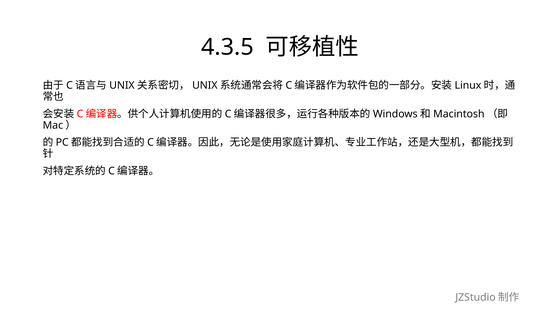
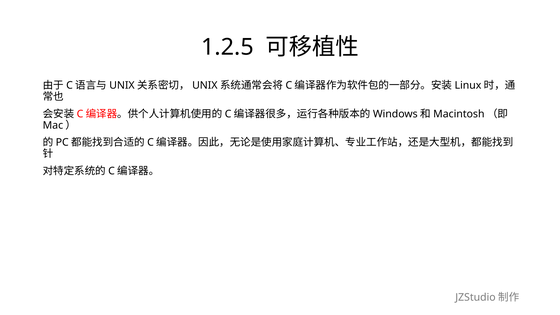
4.3.5: 4.3.5 -> 1.2.5 (228, 47)
